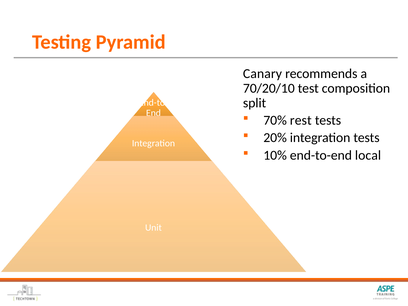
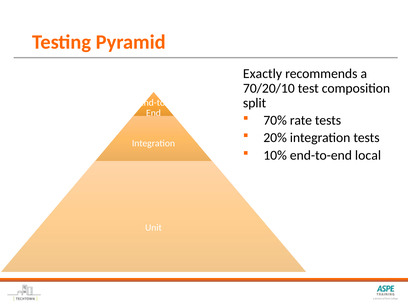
Canary: Canary -> Exactly (263, 74)
rest: rest -> rate (301, 120)
